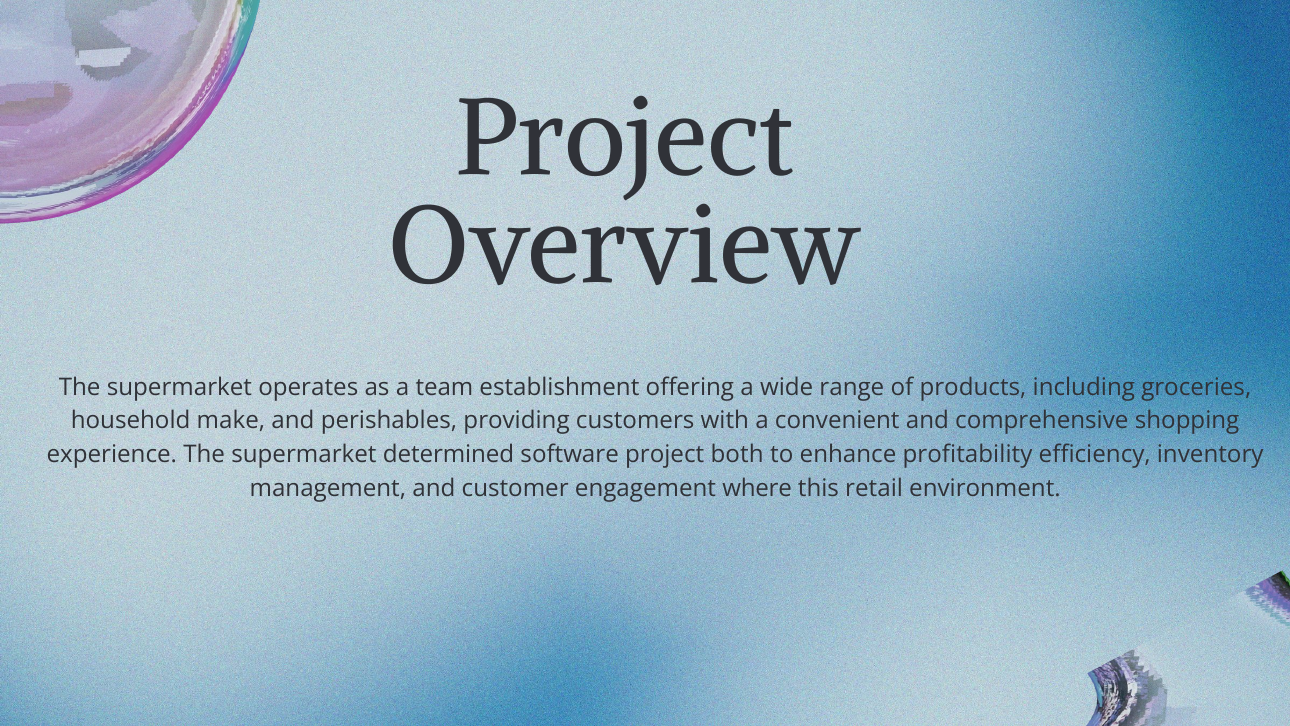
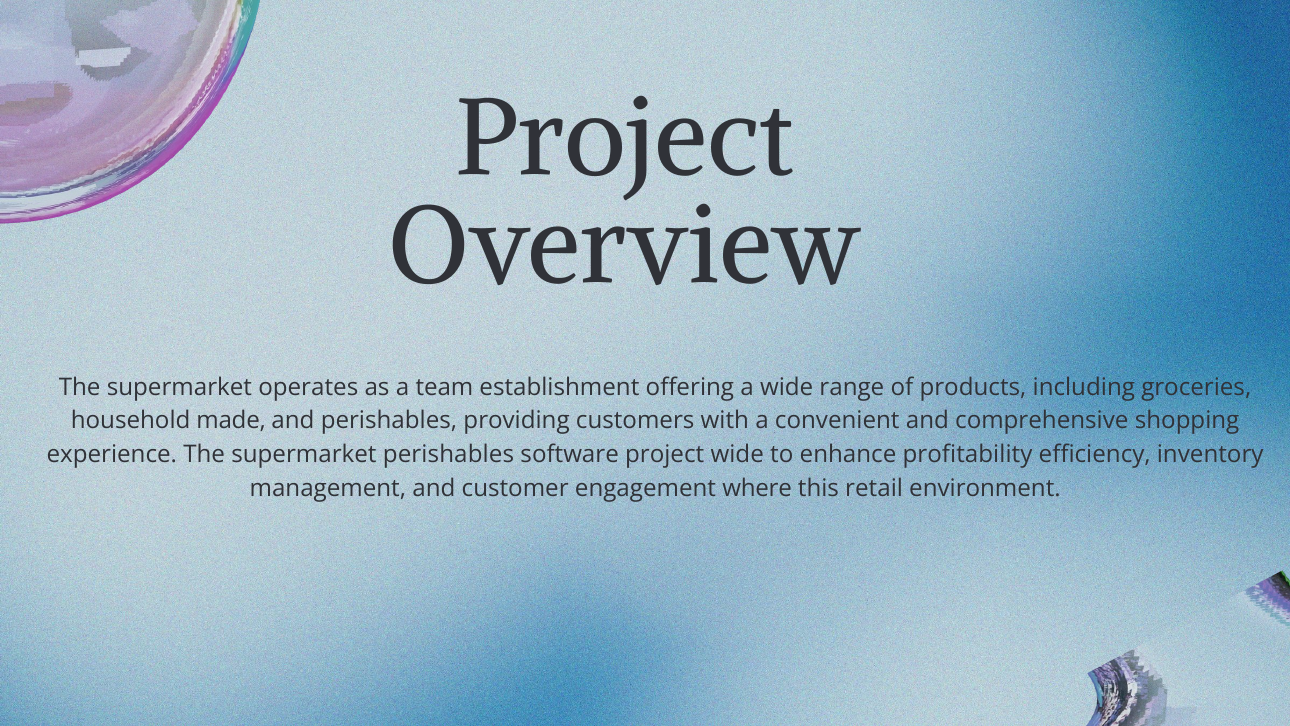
make: make -> made (231, 421)
supermarket determined: determined -> perishables (448, 455)
project both: both -> wide (737, 455)
